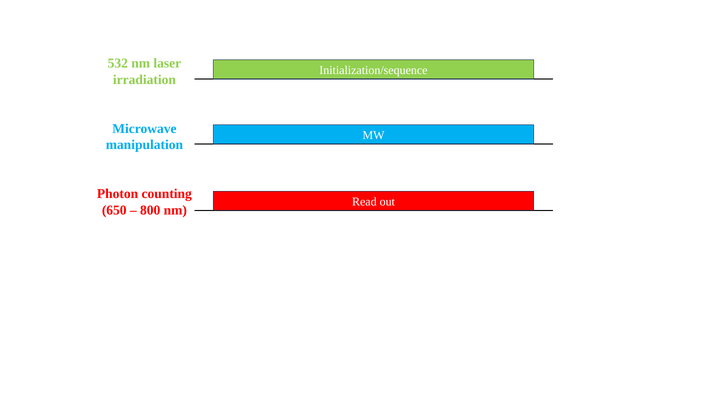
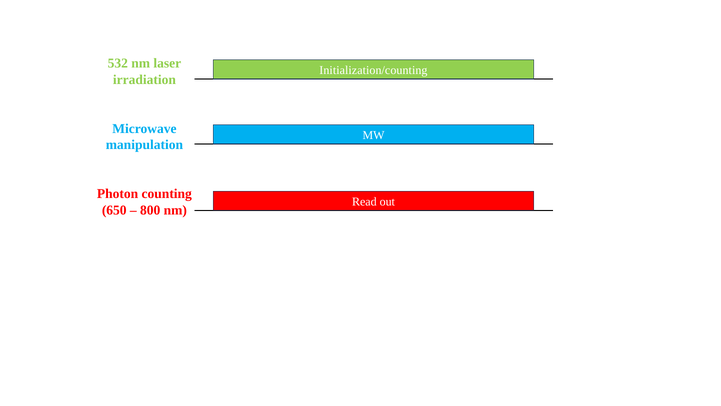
Initialization/sequence: Initialization/sequence -> Initialization/counting (373, 70)
